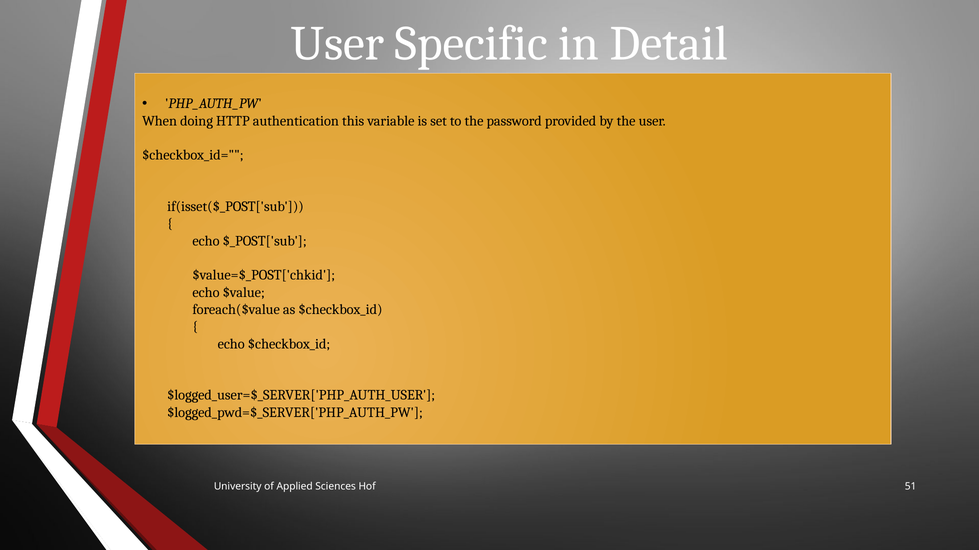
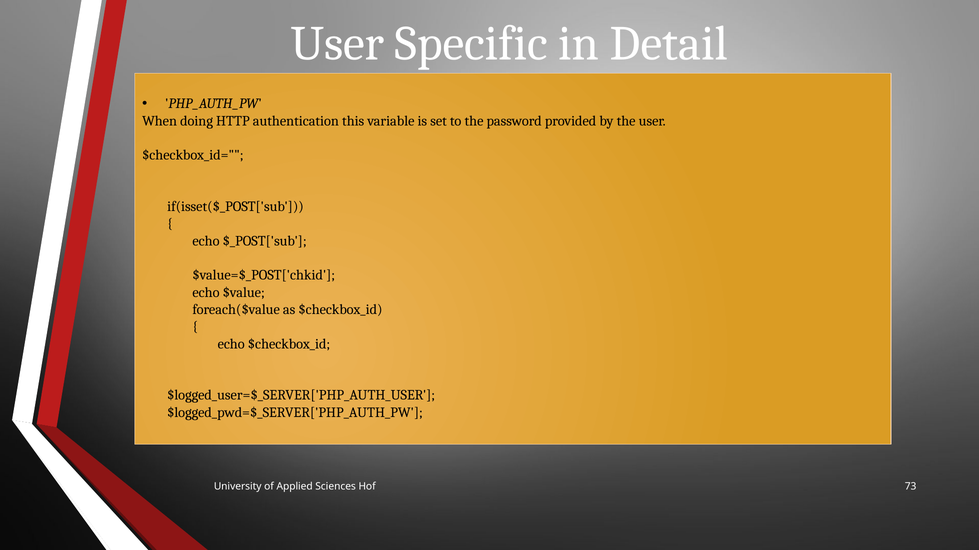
51: 51 -> 73 (911, 487)
